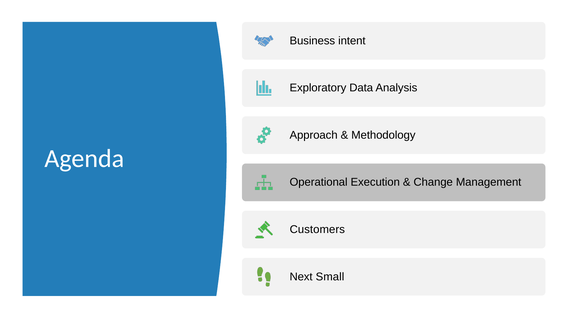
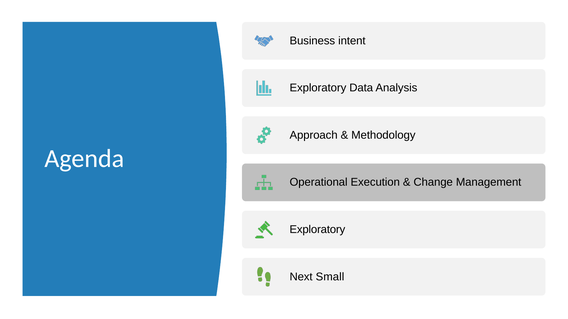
Customers: Customers -> Exploratory (317, 230)
